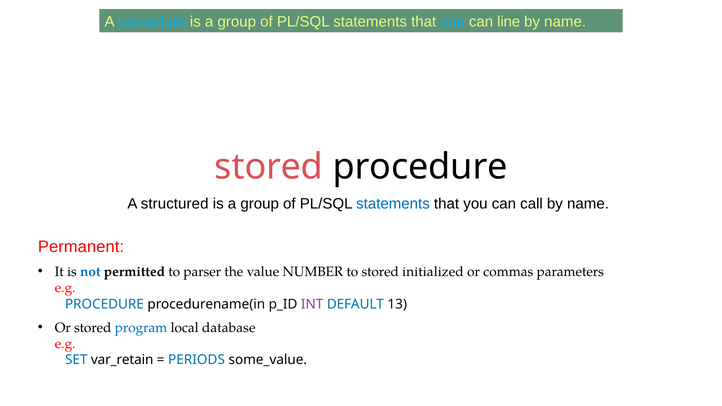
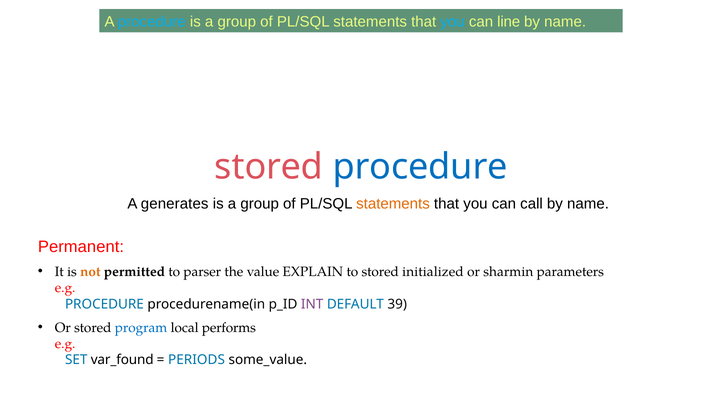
procedure colour: black -> blue (420, 167)
structured: structured -> generates (175, 204)
statements colour: blue -> orange (393, 204)
not colour: blue -> orange (90, 272)
NUMBER: NUMBER -> EXPLAIN (313, 272)
commas: commas -> sharmin (508, 272)
13: 13 -> 39 (397, 304)
database: database -> performs (229, 328)
var_retain: var_retain -> var_found (122, 360)
